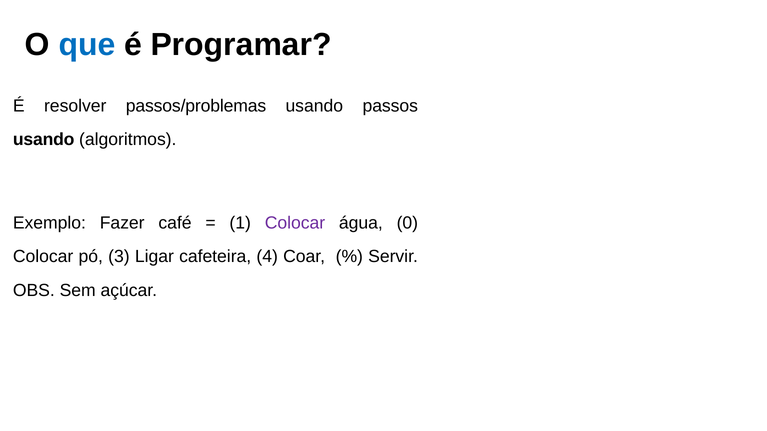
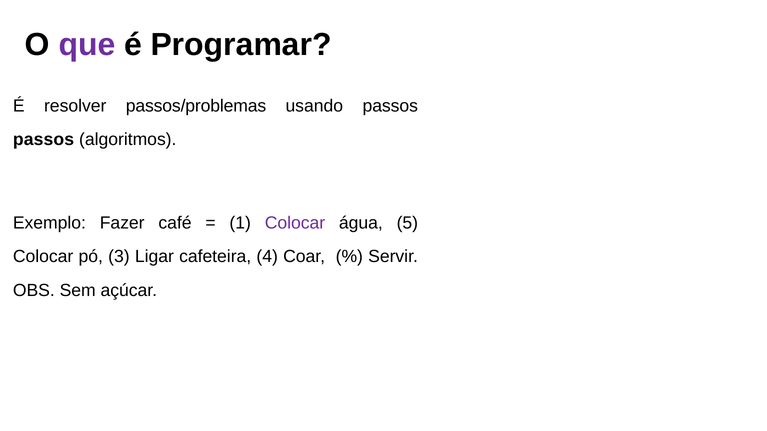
que colour: blue -> purple (87, 45)
usando: usando -> passos (44, 140)
0: 0 -> 5 (407, 223)
